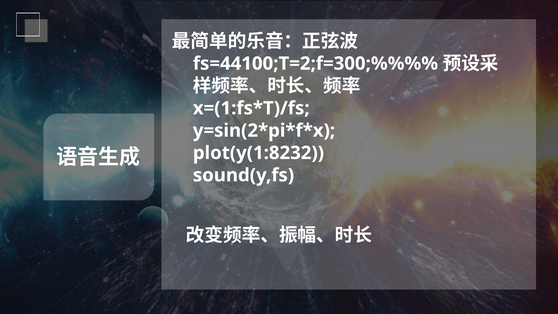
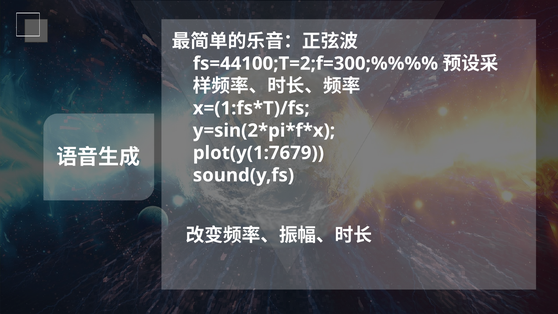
plot(y(1:8232: plot(y(1:8232 -> plot(y(1:7679 (258, 153)
